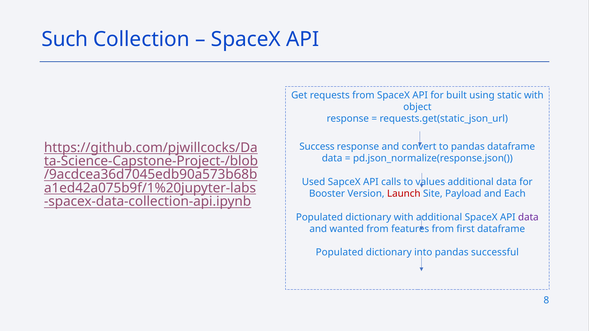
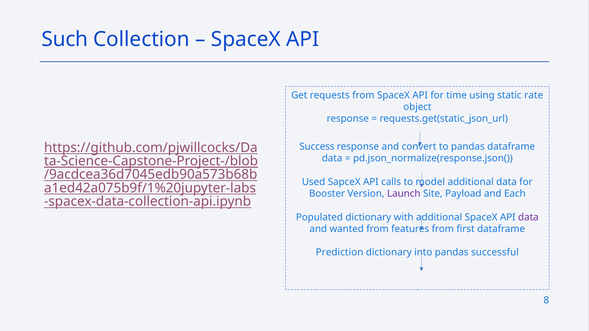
built: built -> time (457, 95)
static with: with -> rate (534, 95)
values: values -> model (430, 182)
Launch colour: red -> purple (404, 194)
Populated: Populated -> Prediction (339, 253)
